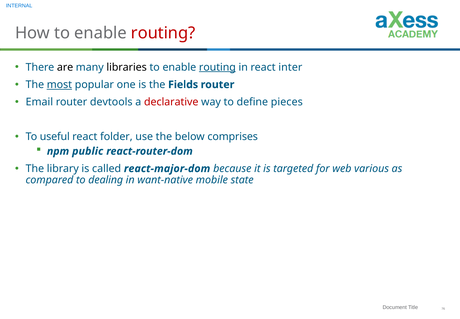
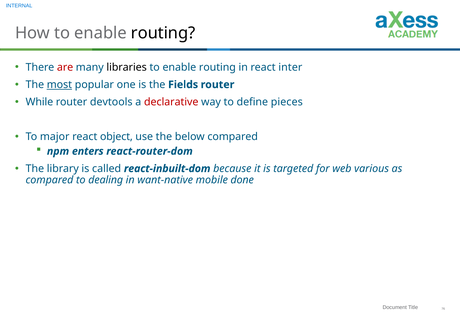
routing colour: red -> black (163, 33)
are colour: black -> red (65, 67)
routing underline: present -> none (217, 67)
Email: Email -> While (39, 102)
useful: useful -> major (55, 137)
folder: folder -> object (116, 137)
below comprises: comprises -> compared (233, 137)
public: public -> enters (88, 151)
react-major-dom: react-major-dom -> react-inbuilt-dom (167, 168)
state: state -> done (242, 180)
